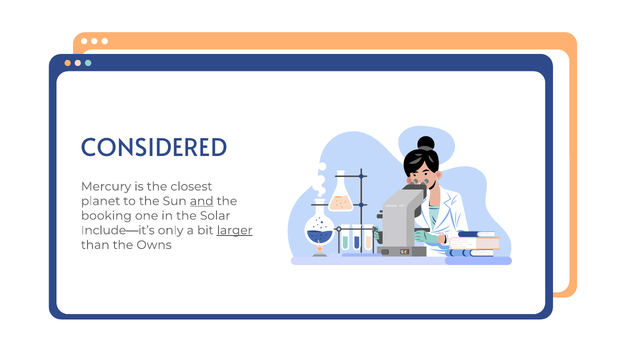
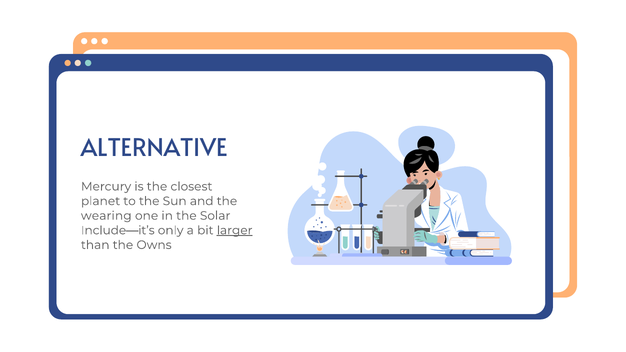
CONSIDERED: CONSIDERED -> ALTERNATIVE (154, 148)
and underline: present -> none (202, 201)
booking: booking -> wearing (106, 216)
